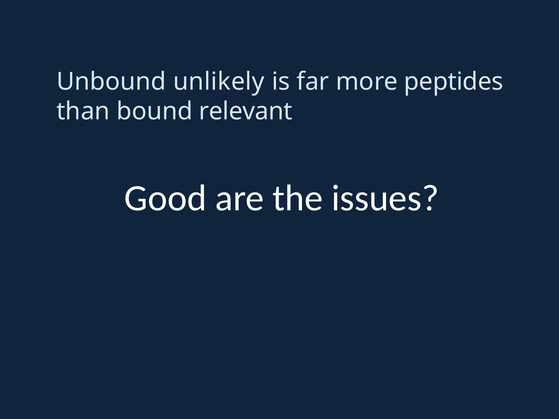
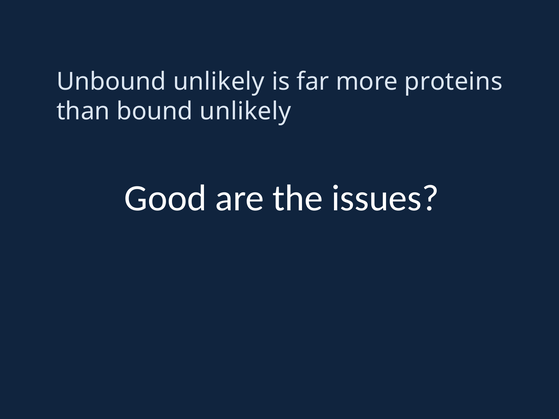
peptides: peptides -> proteins (453, 82)
bound relevant: relevant -> unlikely (245, 111)
